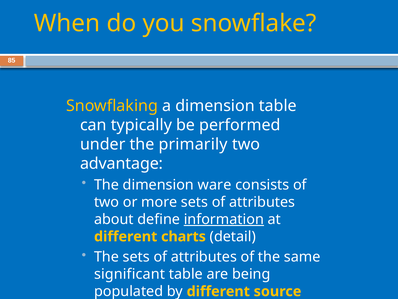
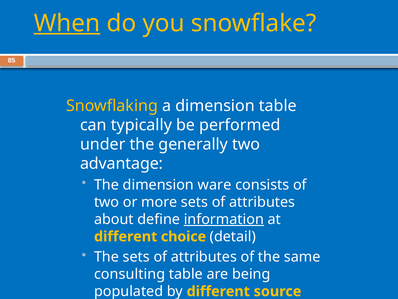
When underline: none -> present (67, 23)
primarily: primarily -> generally (193, 144)
charts: charts -> choice (184, 236)
significant: significant -> consulting (130, 274)
